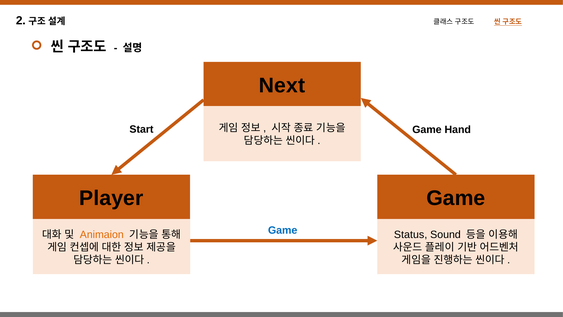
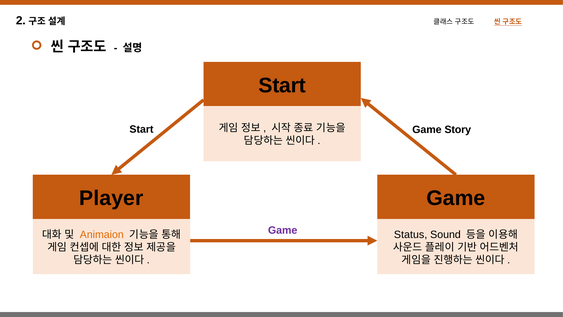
Next: Next -> Start (282, 85)
Hand: Hand -> Story (458, 129)
Game colour: blue -> purple (283, 230)
